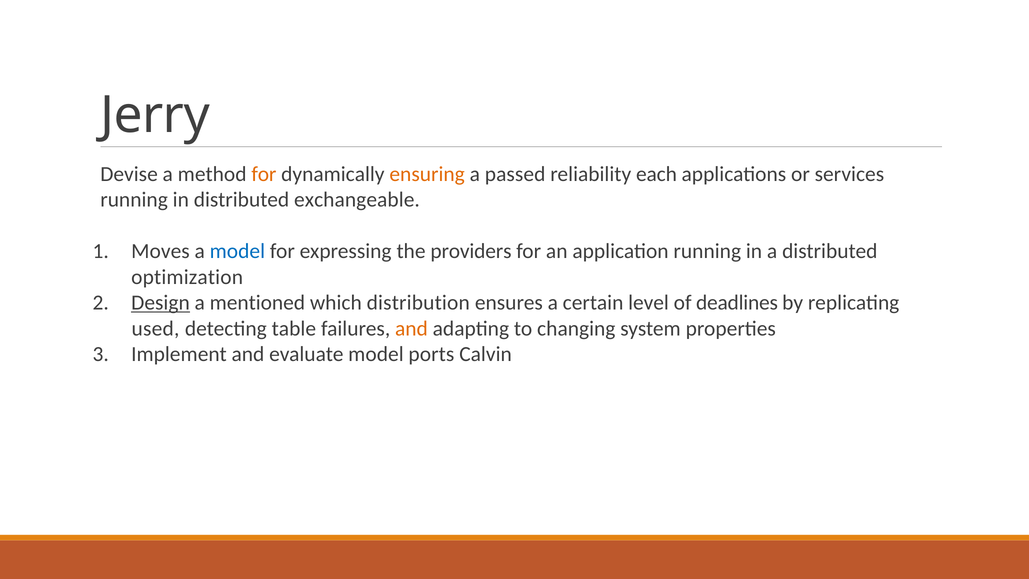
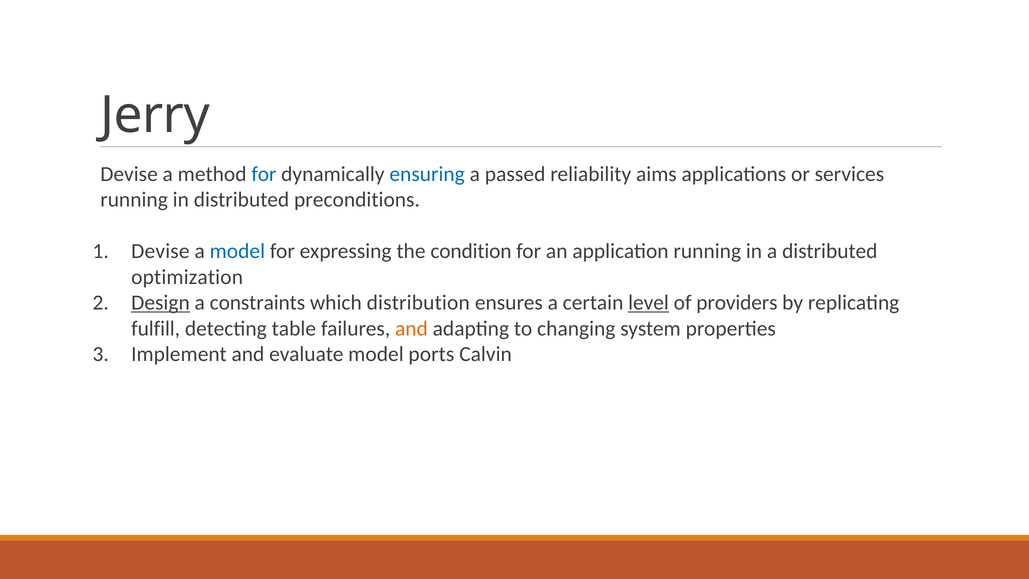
for colour: orange -> blue (264, 174)
ensuring colour: orange -> blue (427, 174)
each: each -> aims (656, 174)
exchangeable: exchangeable -> preconditions (357, 200)
Moves: Moves -> Devise (160, 251)
providers: providers -> condition (471, 251)
mentioned: mentioned -> constraints (257, 303)
level underline: none -> present (649, 303)
deadlines: deadlines -> providers (737, 303)
used: used -> fulfill (156, 328)
